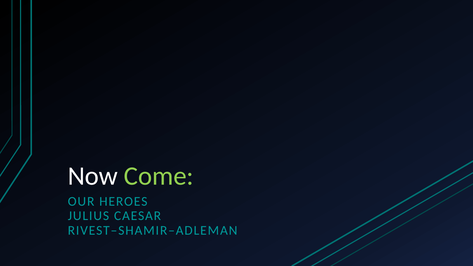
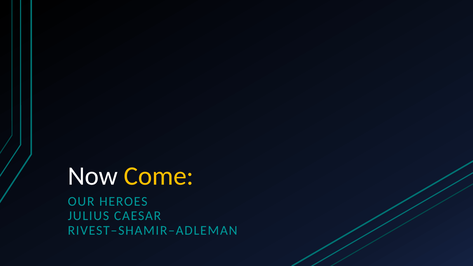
Come colour: light green -> yellow (159, 176)
